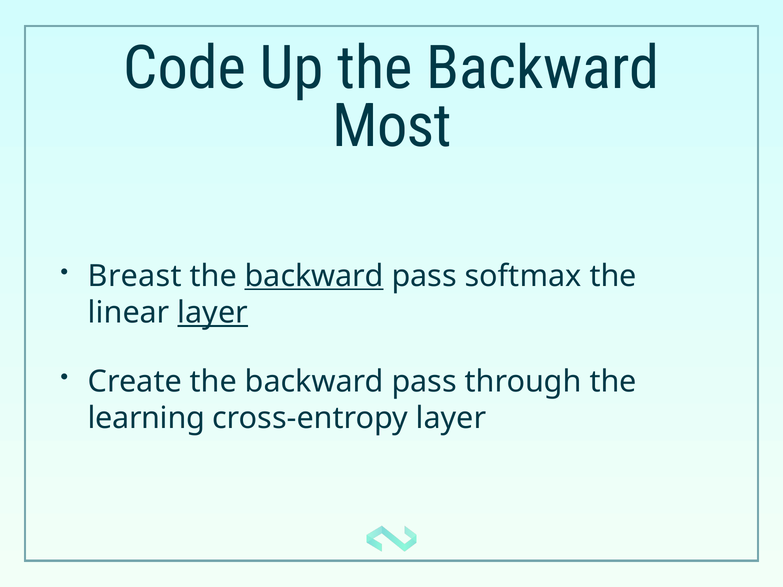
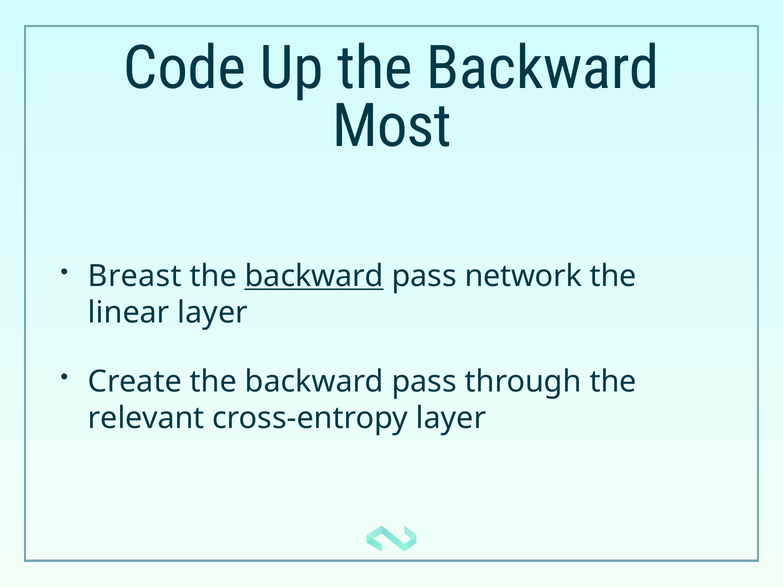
softmax: softmax -> network (523, 276)
layer underline: present -> none (213, 313)
learning: learning -> relevant (146, 418)
